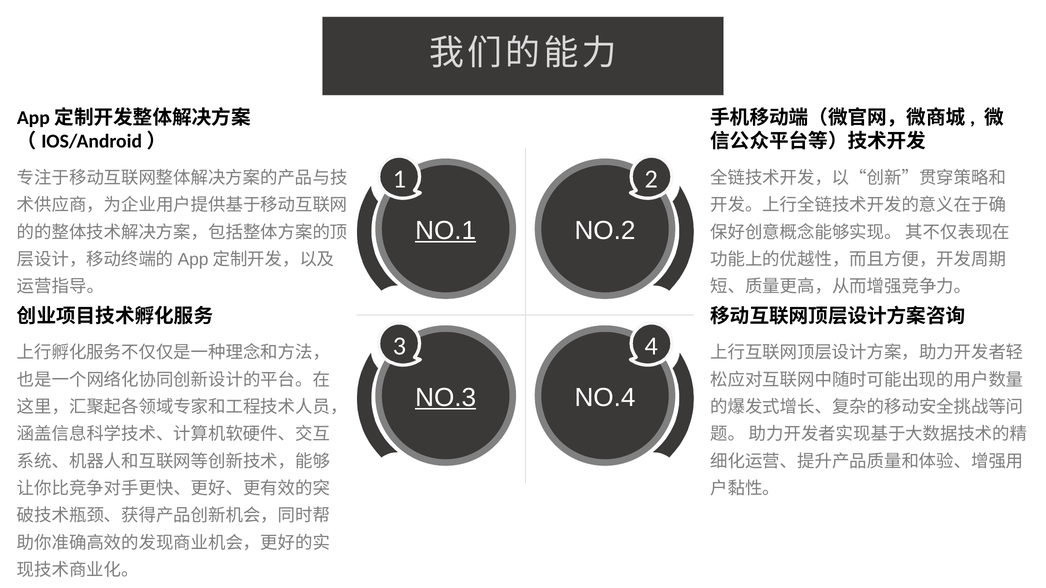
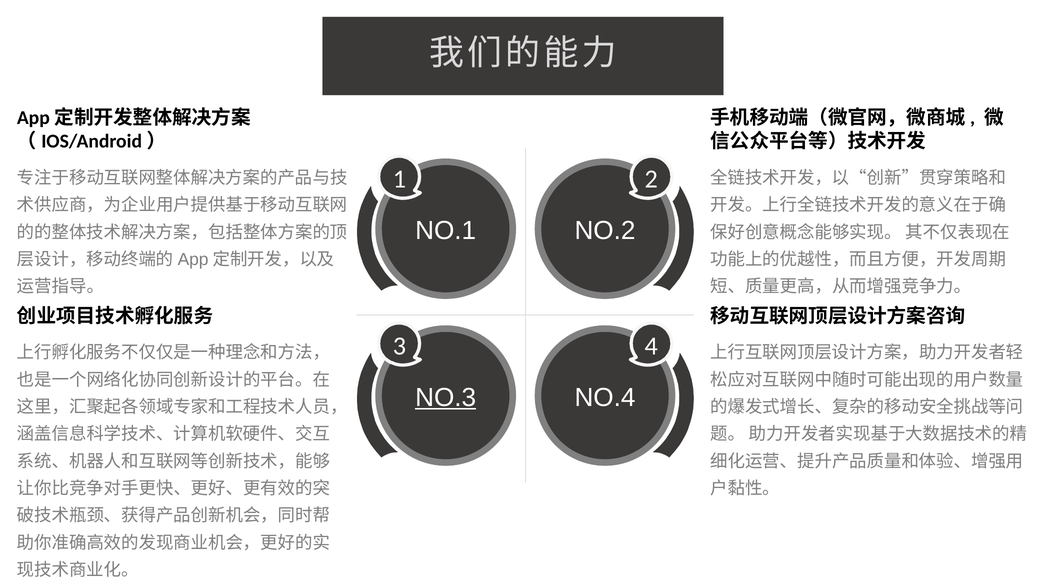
NO.1 underline: present -> none (446, 231)
